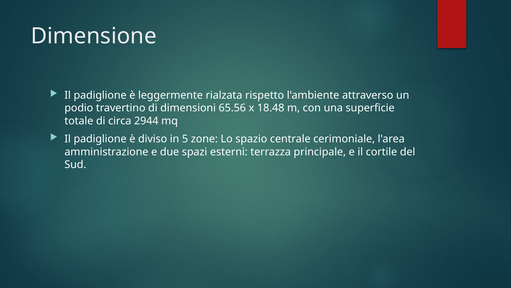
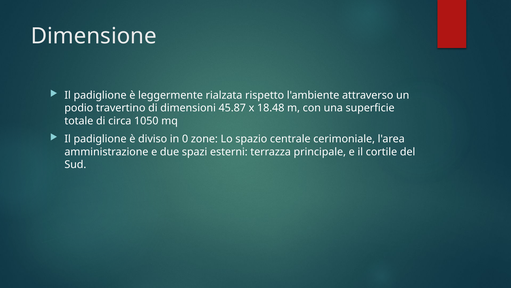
65.56: 65.56 -> 45.87 (232, 108)
2944: 2944 -> 1050 (146, 121)
5: 5 -> 0 (185, 139)
